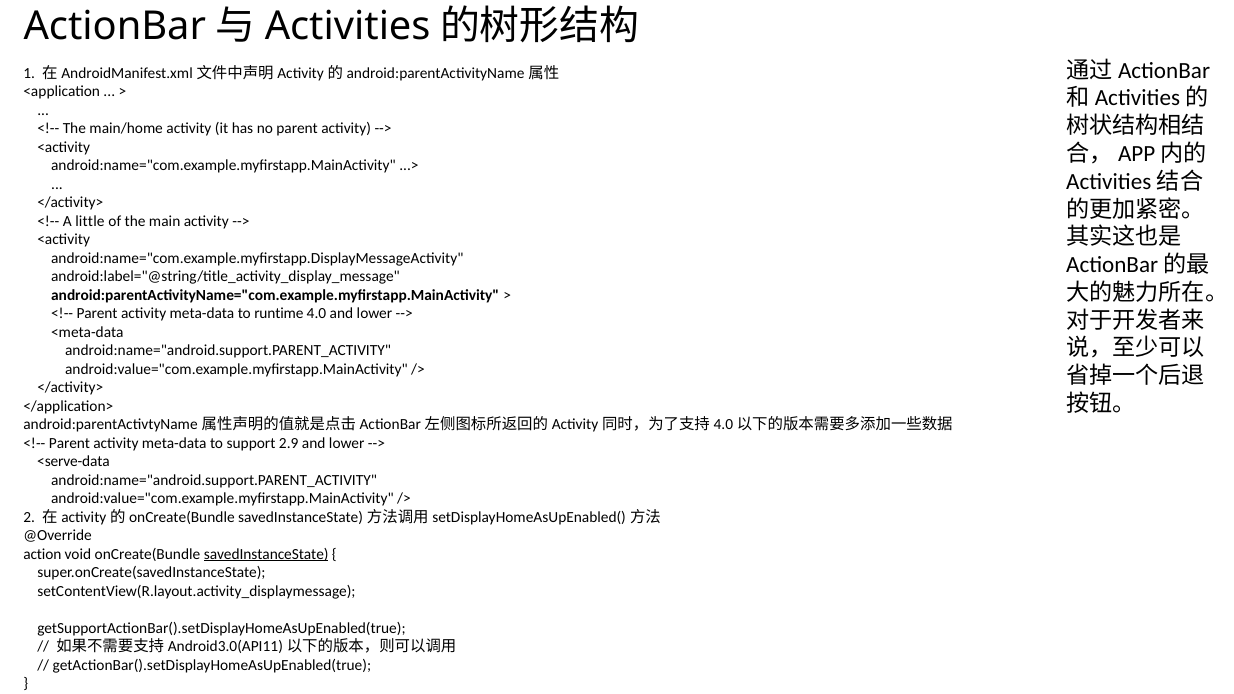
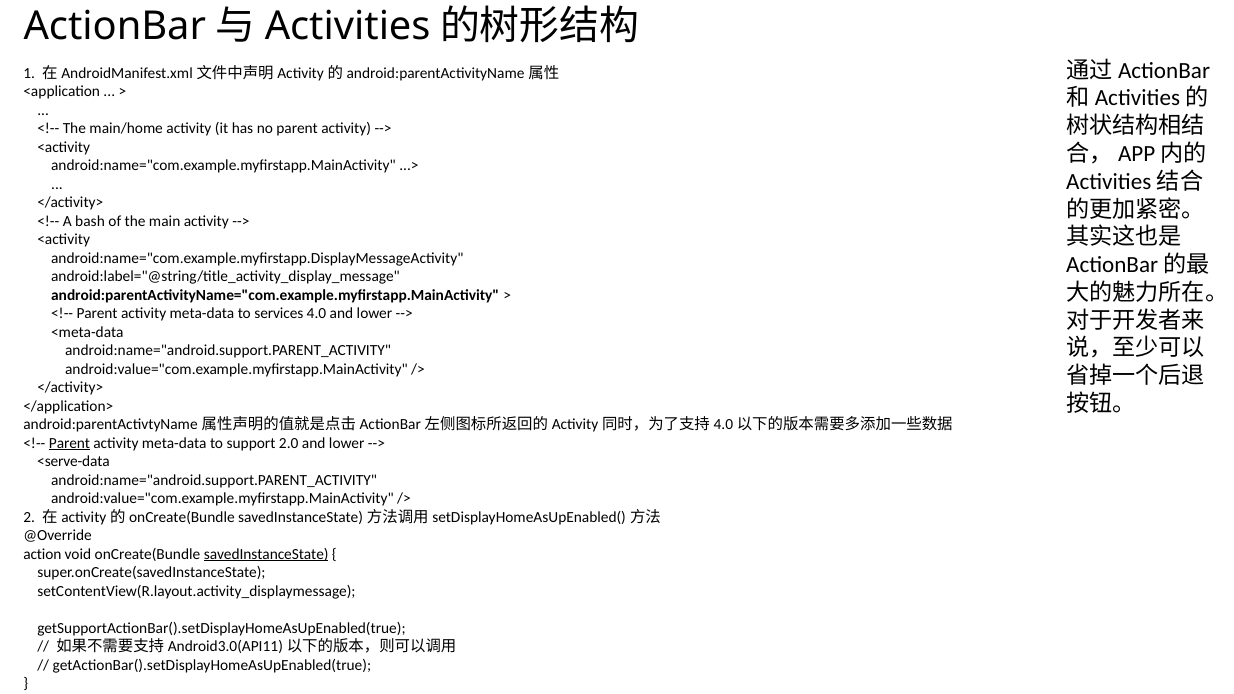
little: little -> bash (90, 221)
runtime: runtime -> services (279, 314)
Parent underline: none -> present (69, 443)
2.9: 2.9 -> 2.0 (289, 443)
